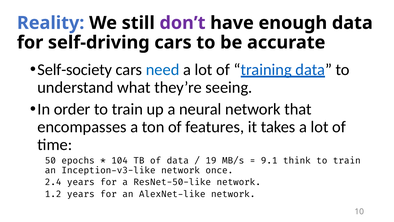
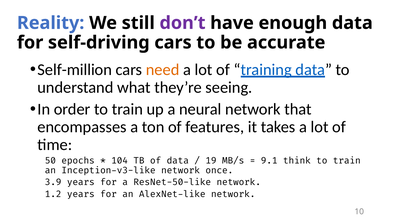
Self-society: Self-society -> Self-million (75, 69)
need colour: blue -> orange (163, 69)
2.4: 2.4 -> 3.9 (53, 182)
